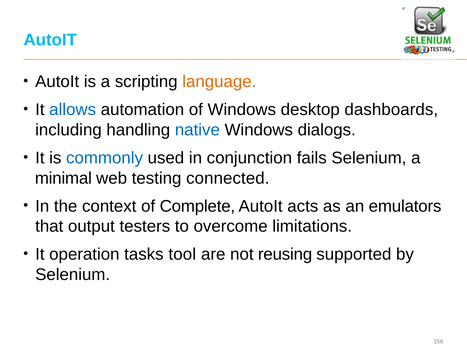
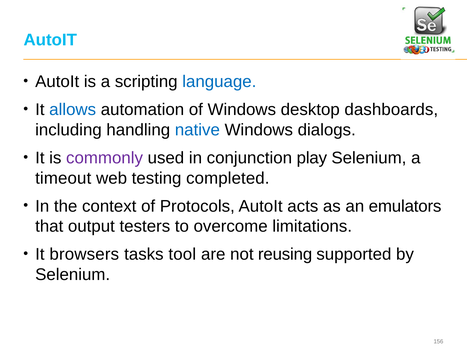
language colour: orange -> blue (219, 82)
commonly colour: blue -> purple (105, 158)
fails: fails -> play (312, 158)
minimal: minimal -> timeout (63, 178)
connected: connected -> completed (228, 178)
Complete: Complete -> Protocols (197, 206)
operation: operation -> browsers (84, 255)
